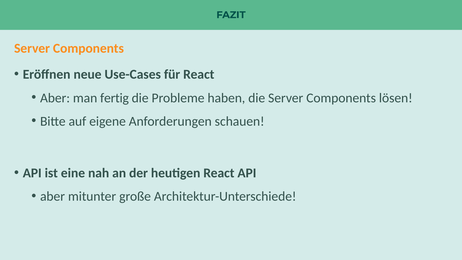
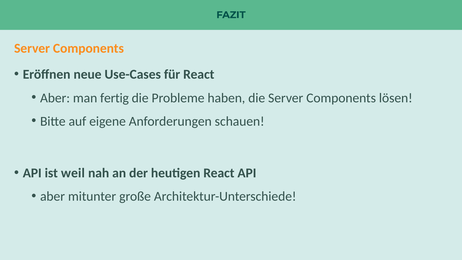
eine: eine -> weil (73, 173)
